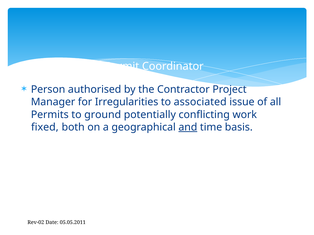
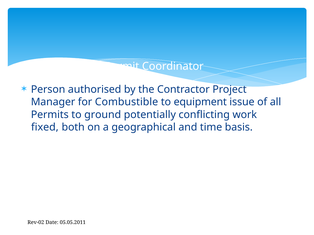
Irregularities: Irregularities -> Combustible (127, 102)
associated: associated -> equipment (200, 102)
and underline: present -> none (188, 127)
